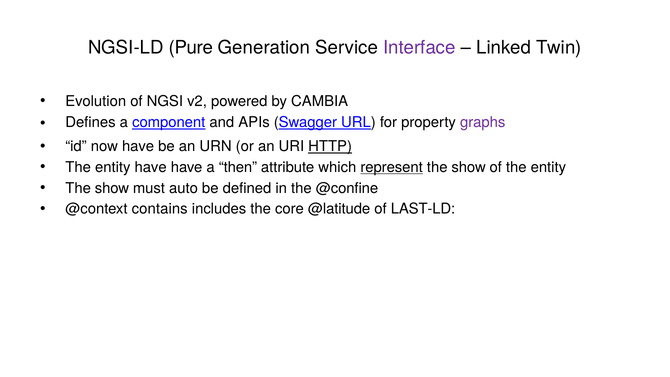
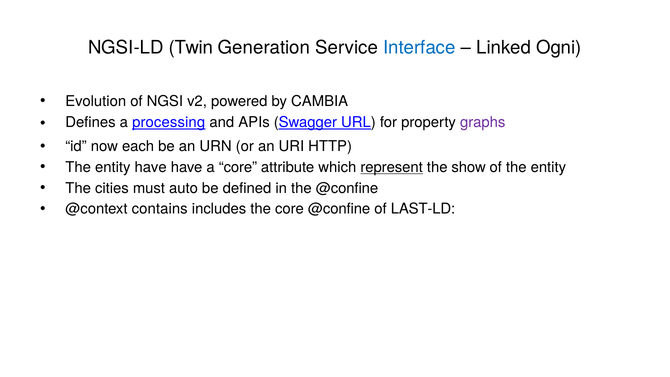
Pure: Pure -> Twin (191, 48)
Interface colour: purple -> blue (419, 48)
Twin: Twin -> Ogni (559, 48)
component: component -> processing (169, 122)
now have: have -> each (138, 146)
HTTP underline: present -> none (330, 146)
a then: then -> core (238, 167)
show: show -> cities (112, 188)
core @latitude: @latitude -> @confine (339, 209)
